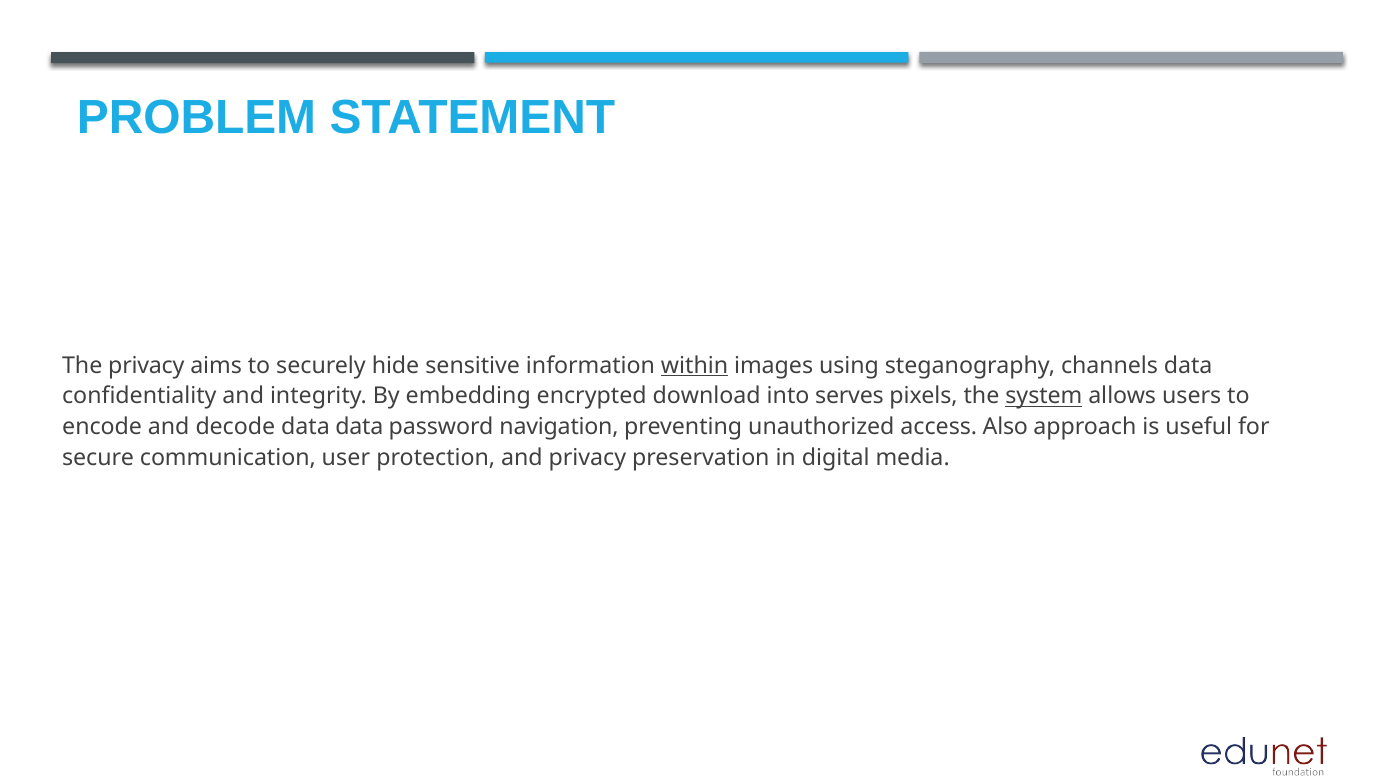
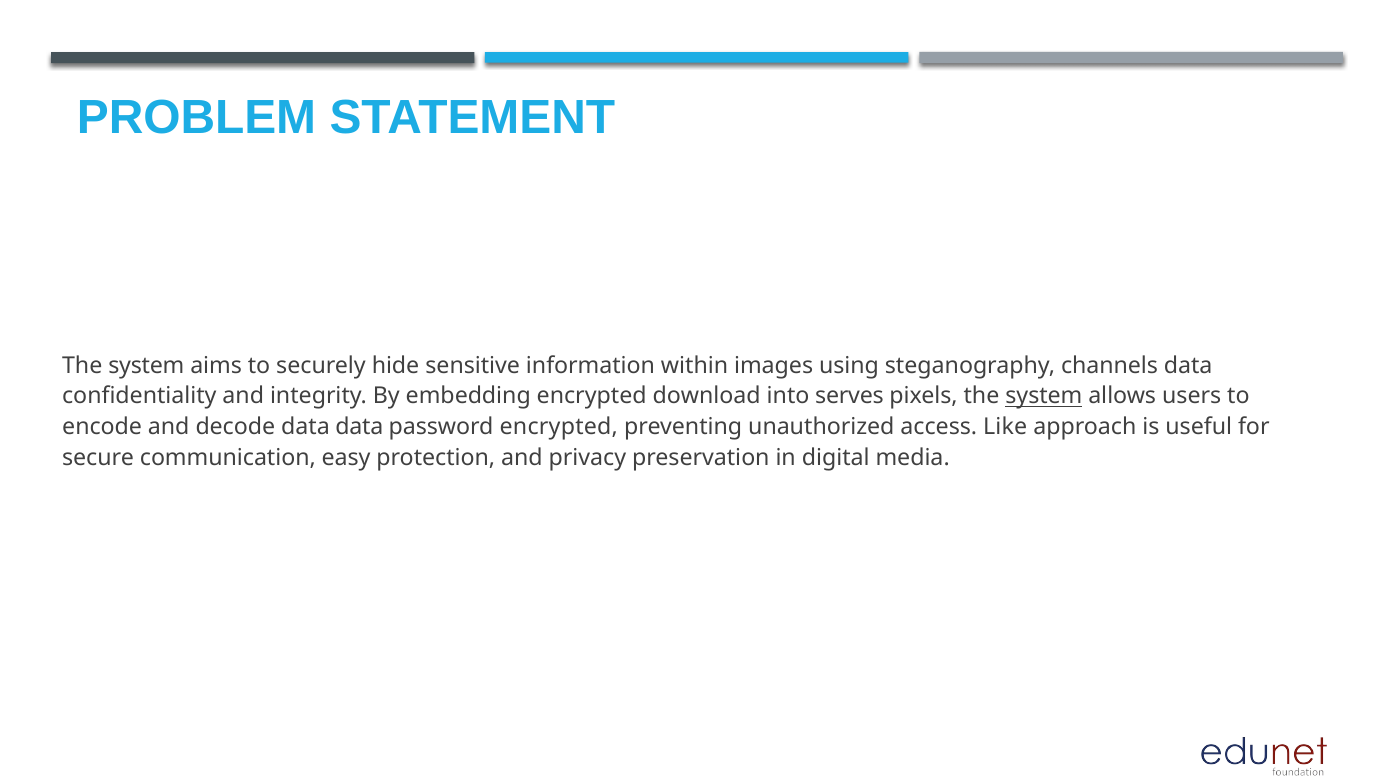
privacy: privacy -> system (146, 366)
within underline: present -> none (695, 366)
password navigation: navigation -> encrypted (559, 427)
Also: Also -> Like (1005, 427)
user: user -> easy (346, 457)
